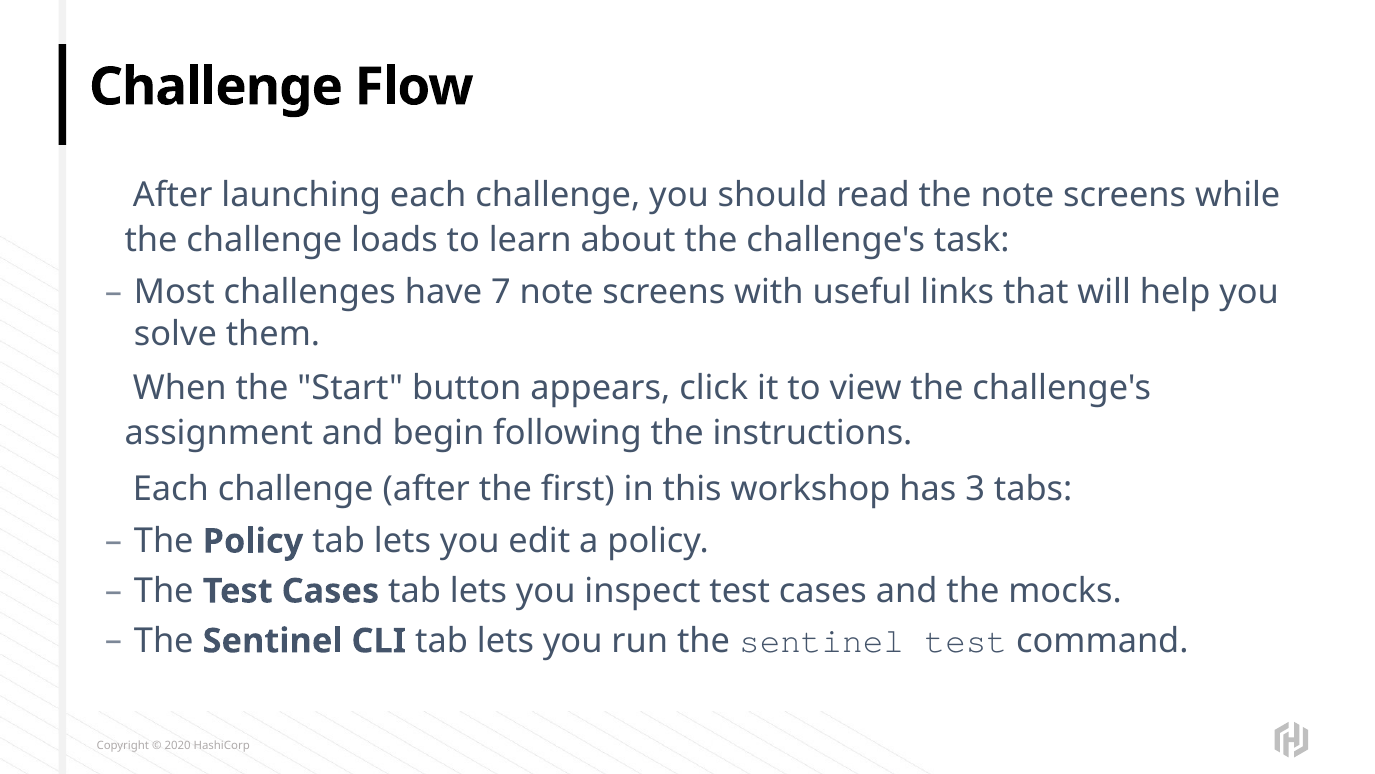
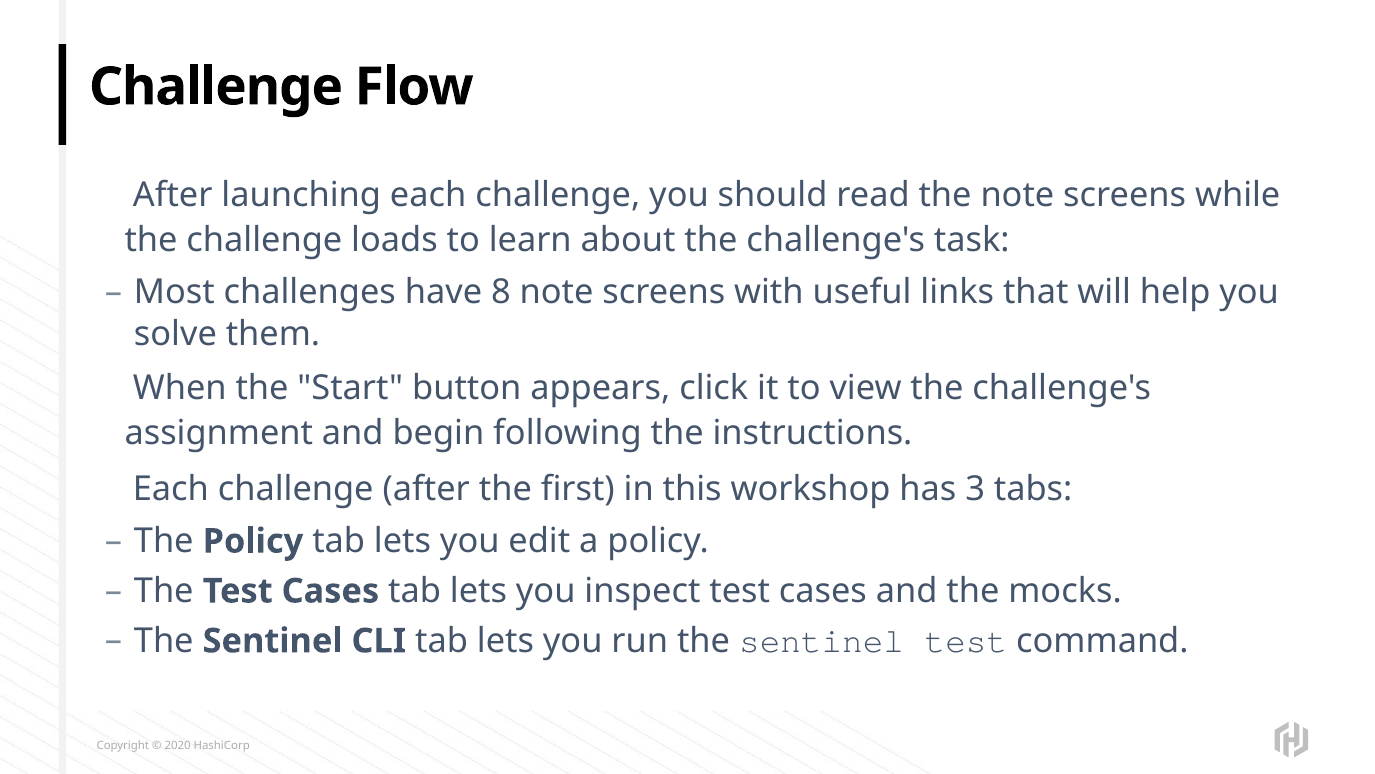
7: 7 -> 8 (501, 292)
